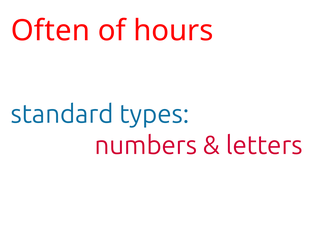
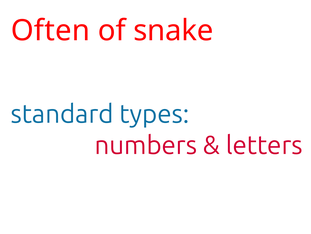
hours: hours -> snake (173, 31)
